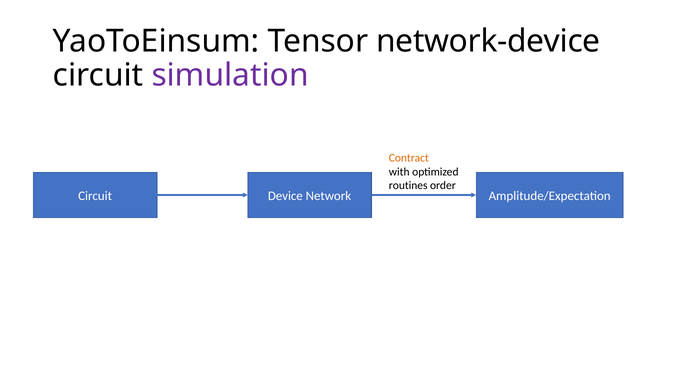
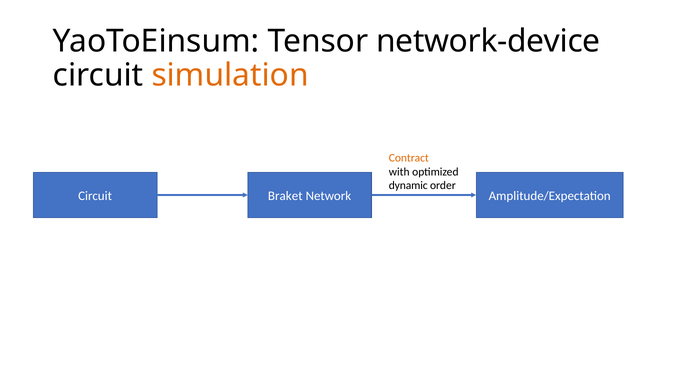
simulation colour: purple -> orange (230, 75)
routines: routines -> dynamic (408, 186)
Device: Device -> Braket (285, 196)
